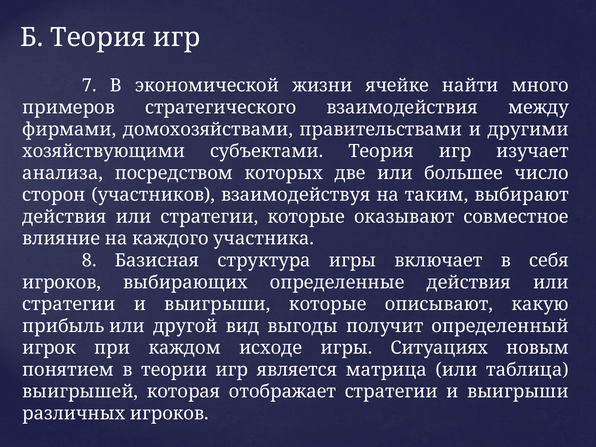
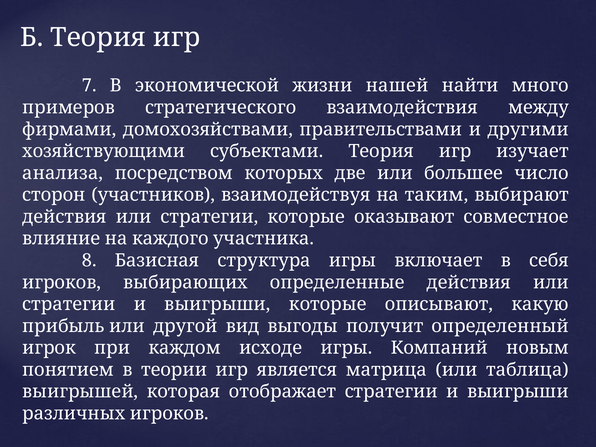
ячейке: ячейке -> нашей (397, 85)
Ситуациях: Ситуациях -> Компаний (439, 348)
